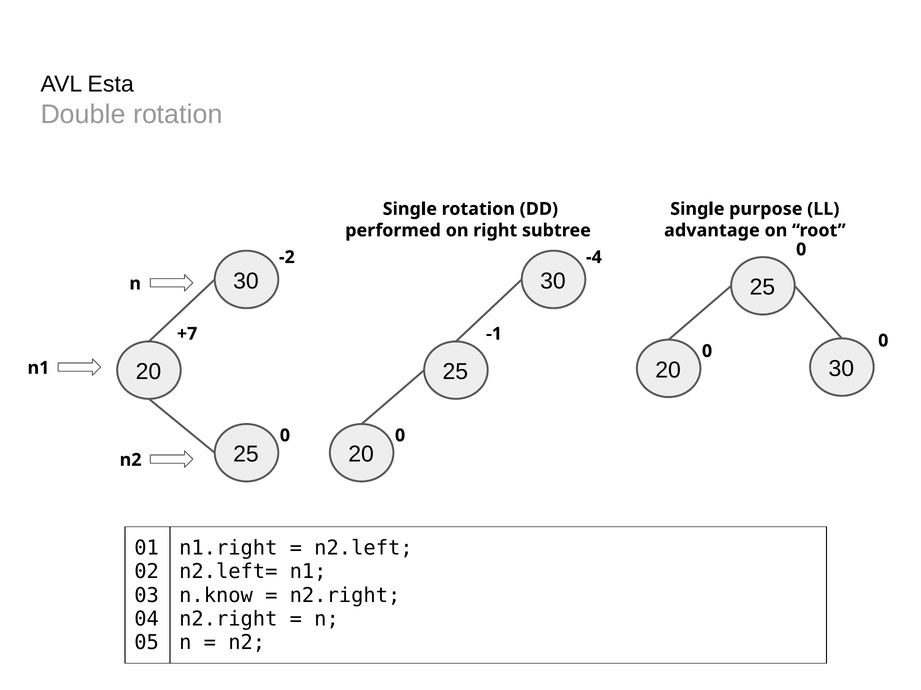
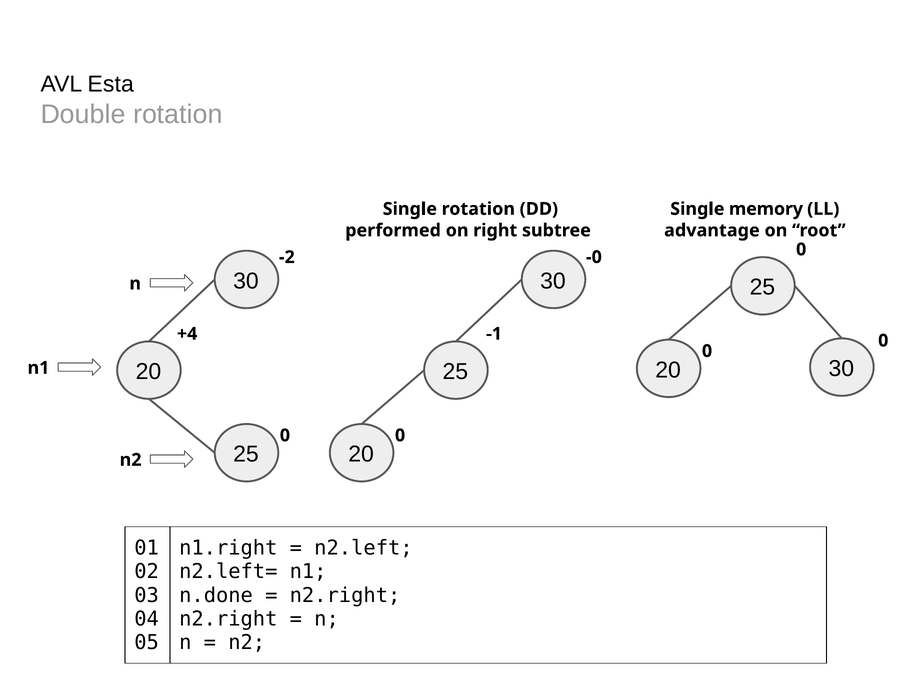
purpose: purpose -> memory (766, 209)
-4: -4 -> -0 (594, 257)
+7: +7 -> +4 (187, 334)
n.know: n.know -> n.done (216, 596)
